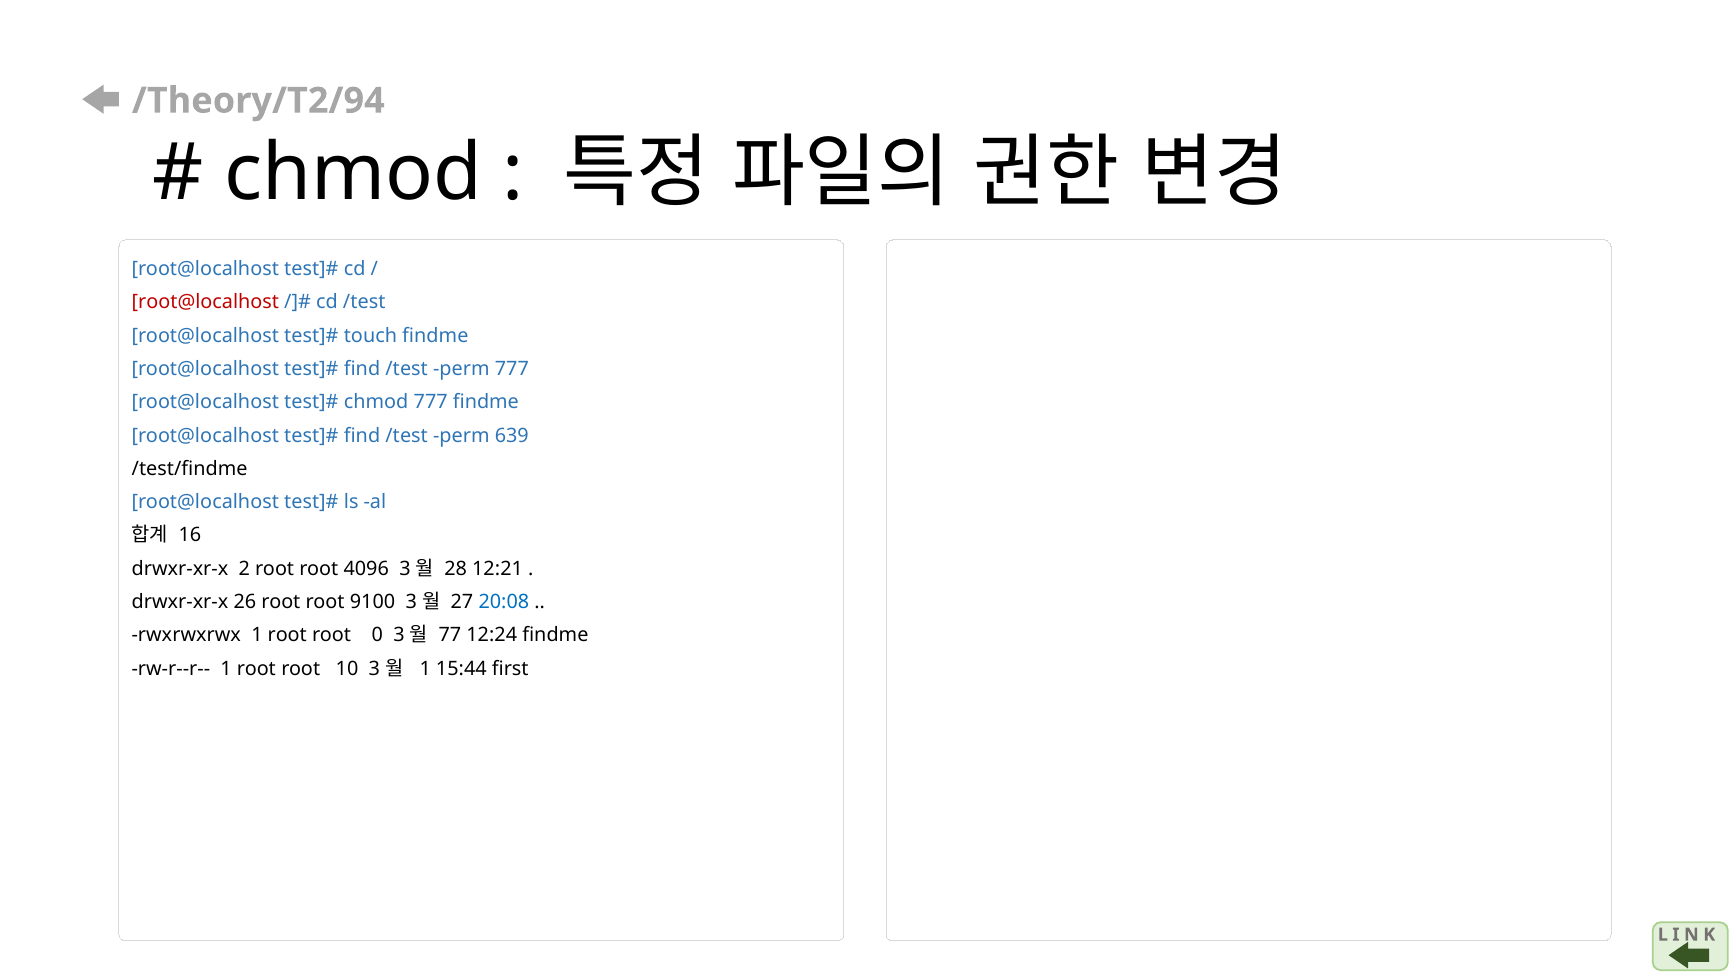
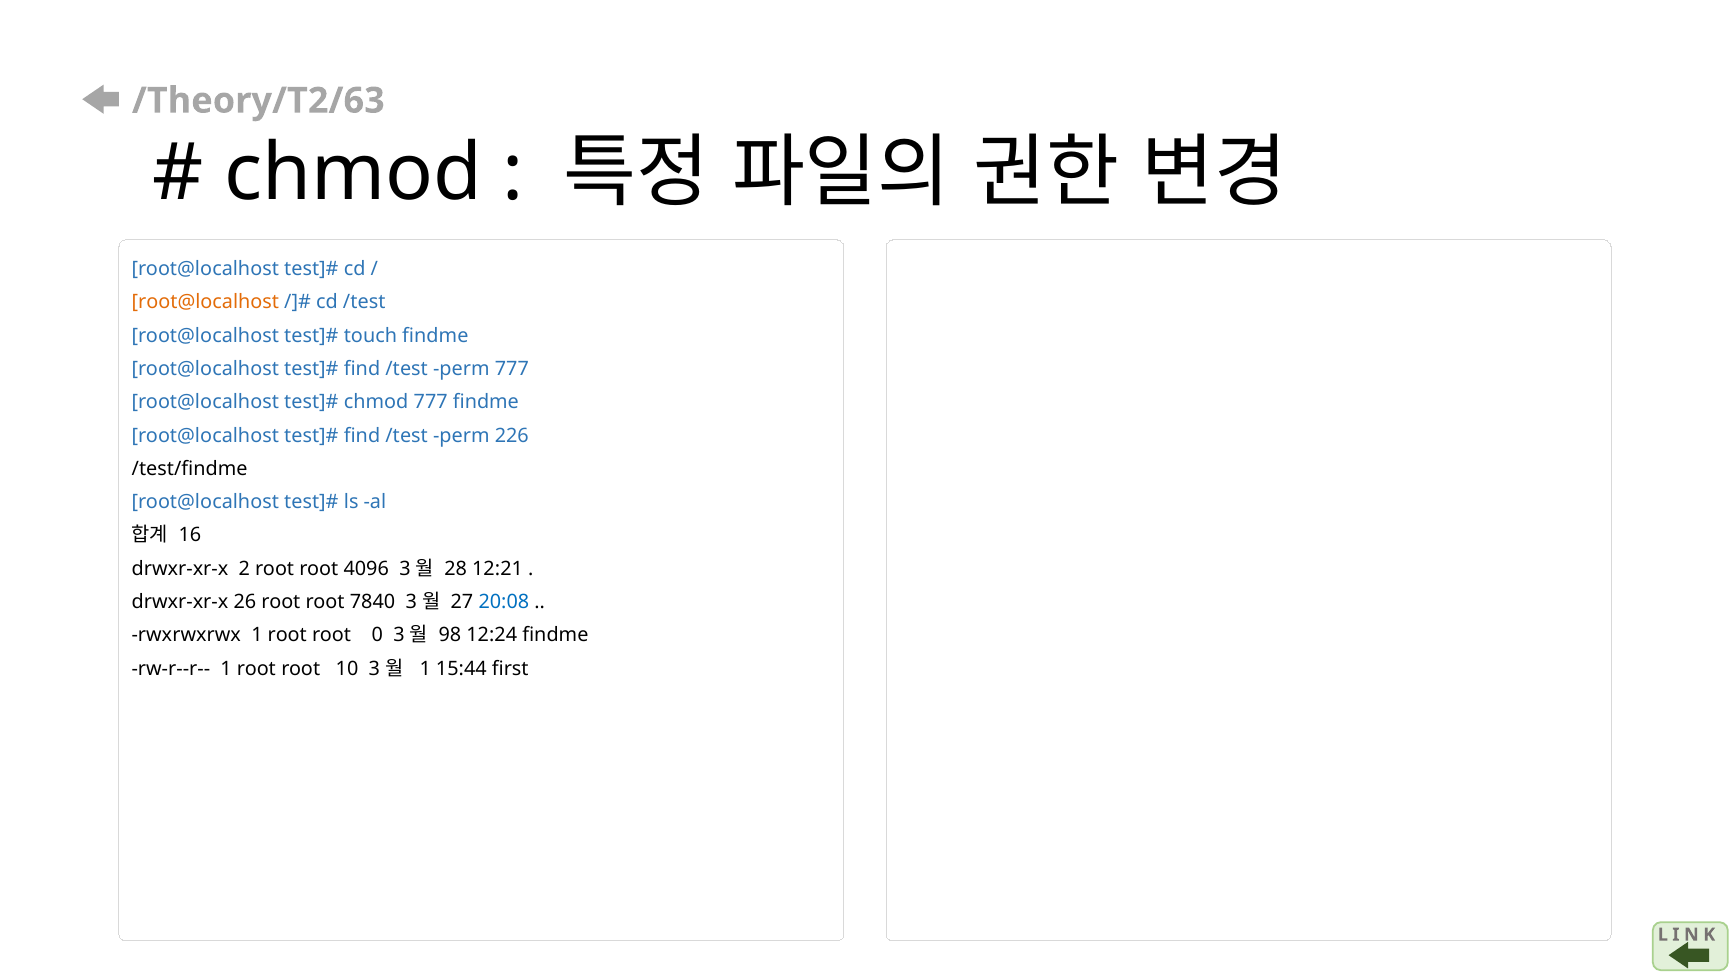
/Theory/T2/94: /Theory/T2/94 -> /Theory/T2/63 (258, 101)
root@localhost colour: red -> orange (205, 302)
639: 639 -> 226 (512, 436)
9100: 9100 -> 7840 (373, 602)
77: 77 -> 98 (450, 635)
